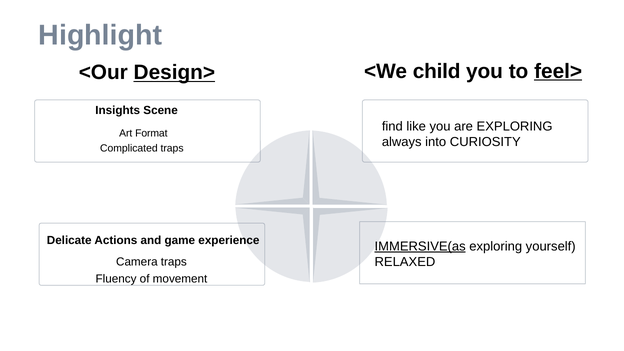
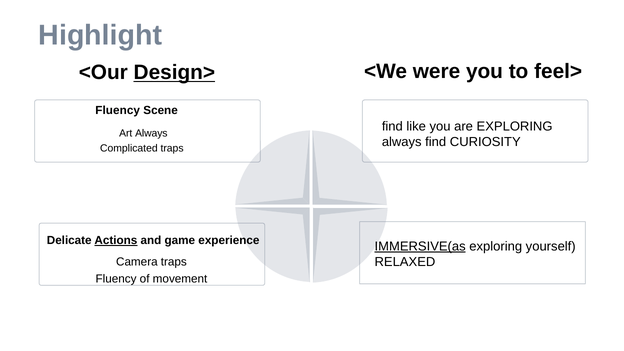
child: child -> were (437, 71)
feel> underline: present -> none (558, 71)
Insights: Insights -> Fluency (118, 110)
Art Format: Format -> Always (151, 133)
always into: into -> find (436, 142)
Actions underline: none -> present (116, 240)
